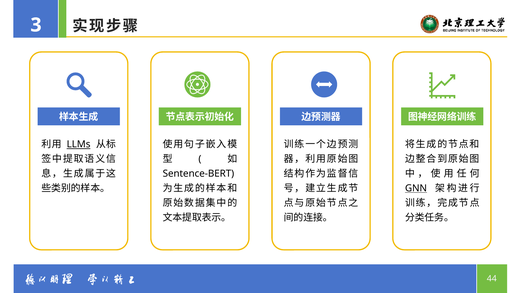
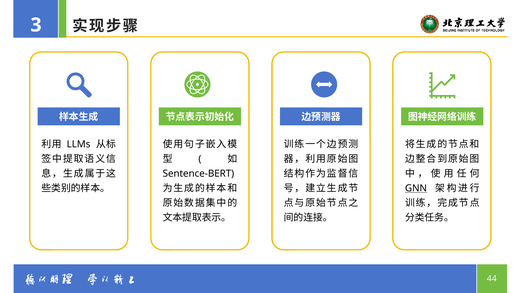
LLMs underline: present -> none (79, 144)
